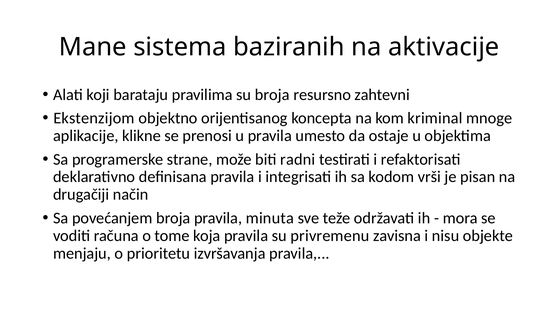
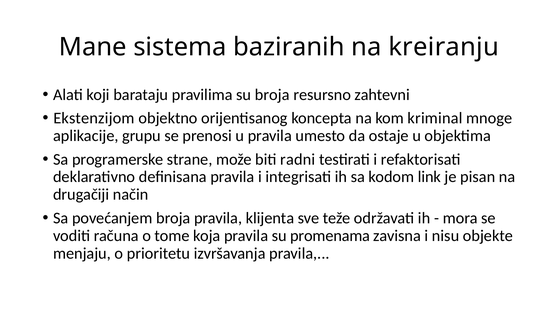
aktivacije: aktivacije -> kreiranju (444, 47)
klikne: klikne -> grupu (142, 136)
vrši: vrši -> link (429, 177)
minuta: minuta -> klijenta (270, 218)
privremenu: privremenu -> promenama (330, 235)
